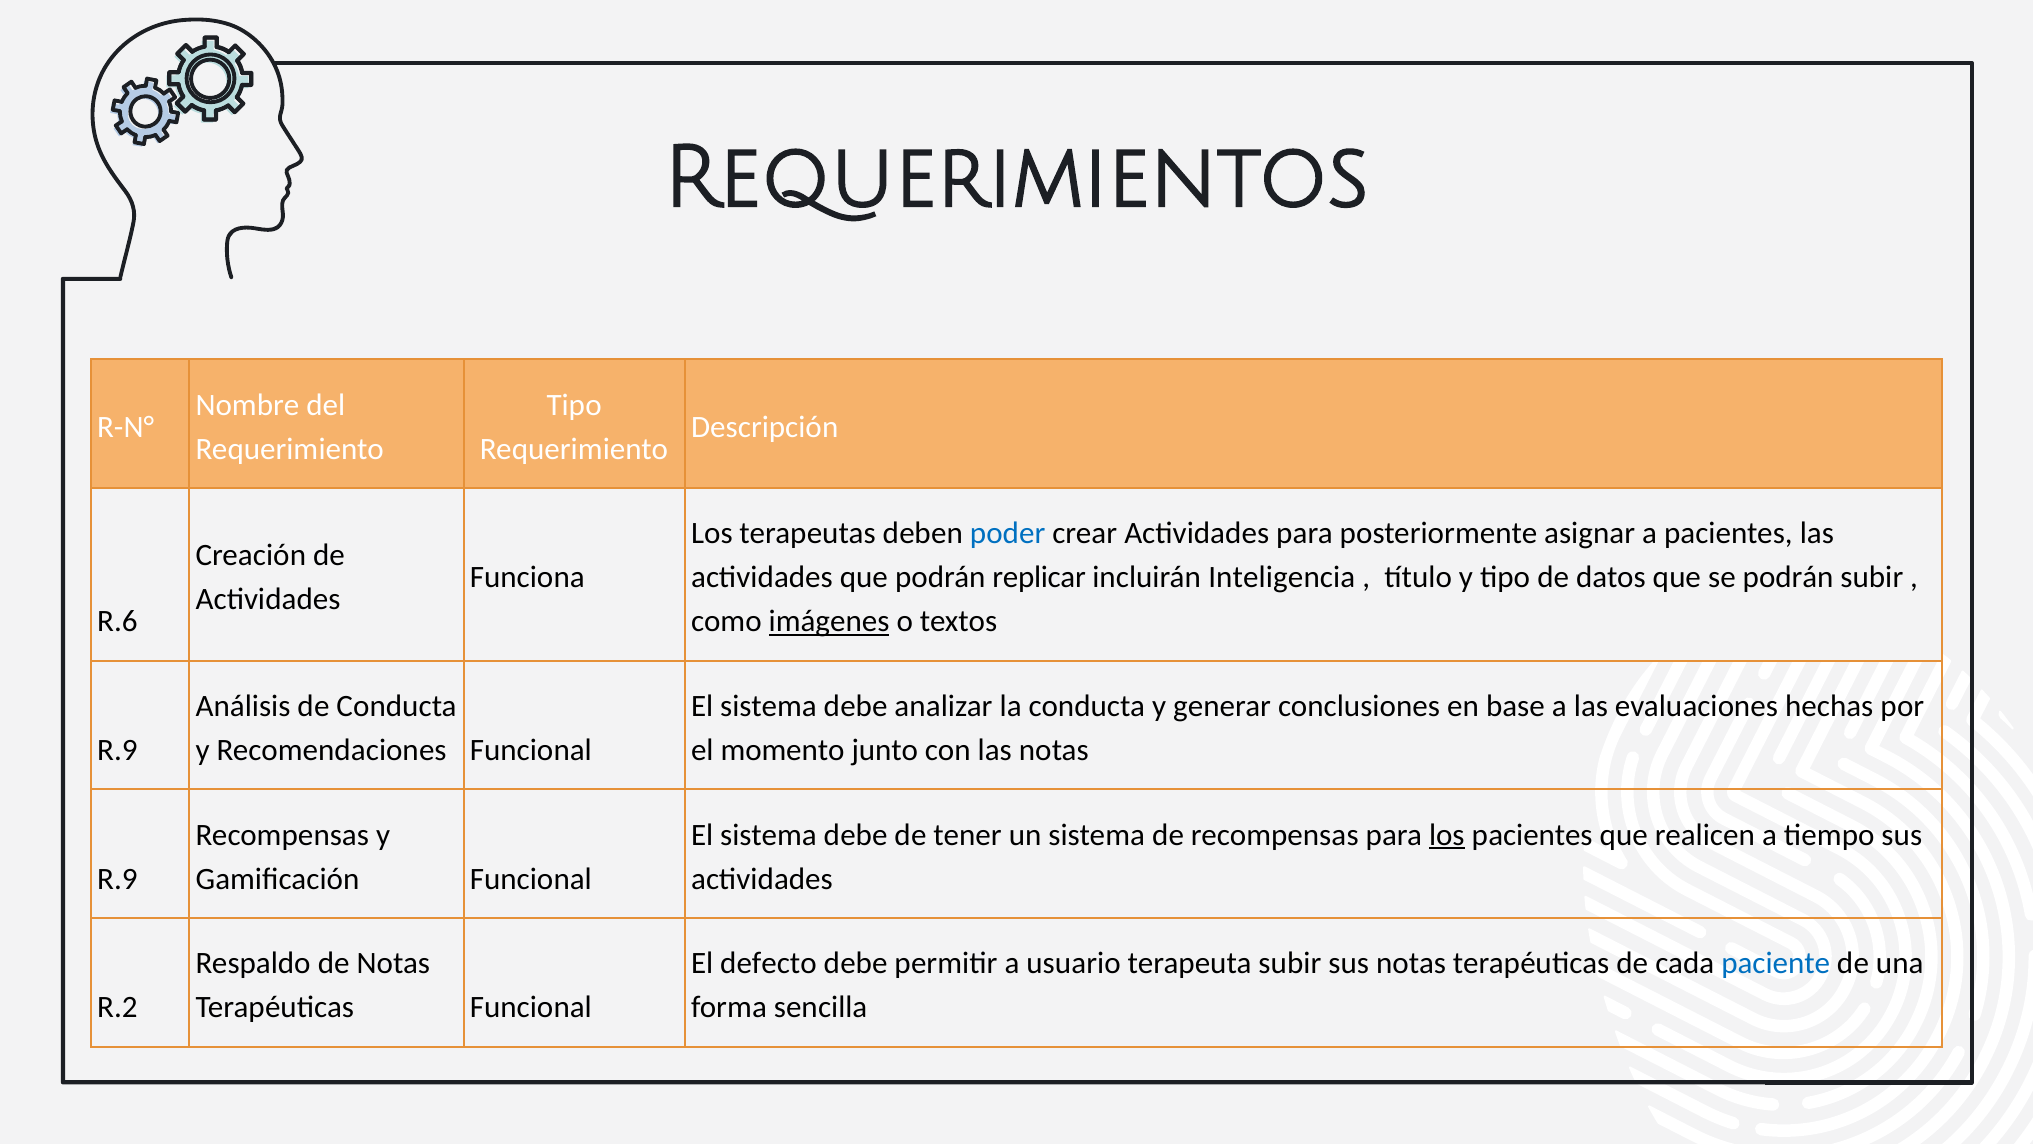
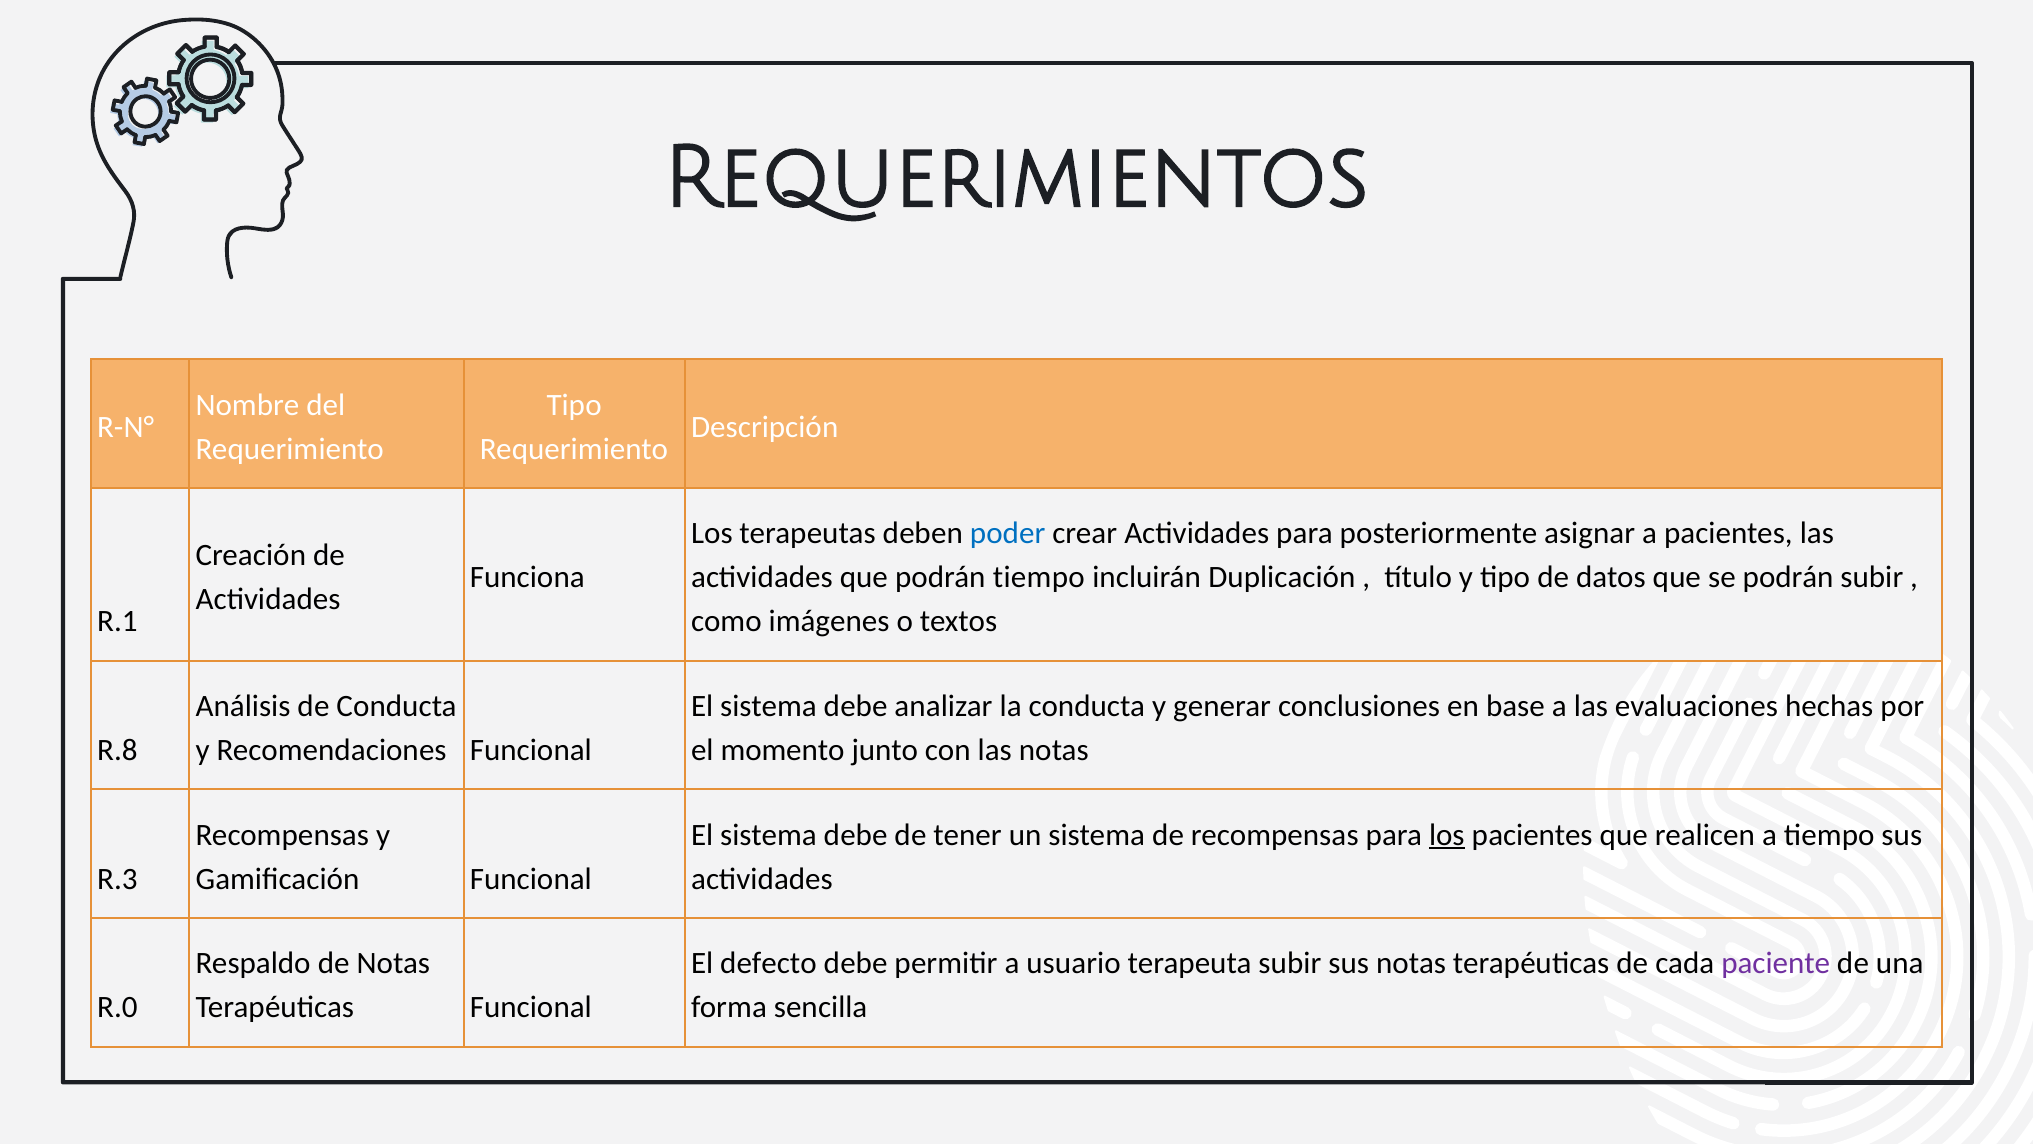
podrán replicar: replicar -> tiempo (1039, 577)
Inteligencia: Inteligencia -> Duplicación (1282, 577)
R.6: R.6 -> R.1 (117, 622)
imágenes underline: present -> none (829, 622)
R.9: R.9 -> R.8 (117, 750)
R.9: R.9 -> R.3 (117, 879)
paciente colour: blue -> purple (1776, 963)
R.2: R.2 -> R.0 (117, 1007)
